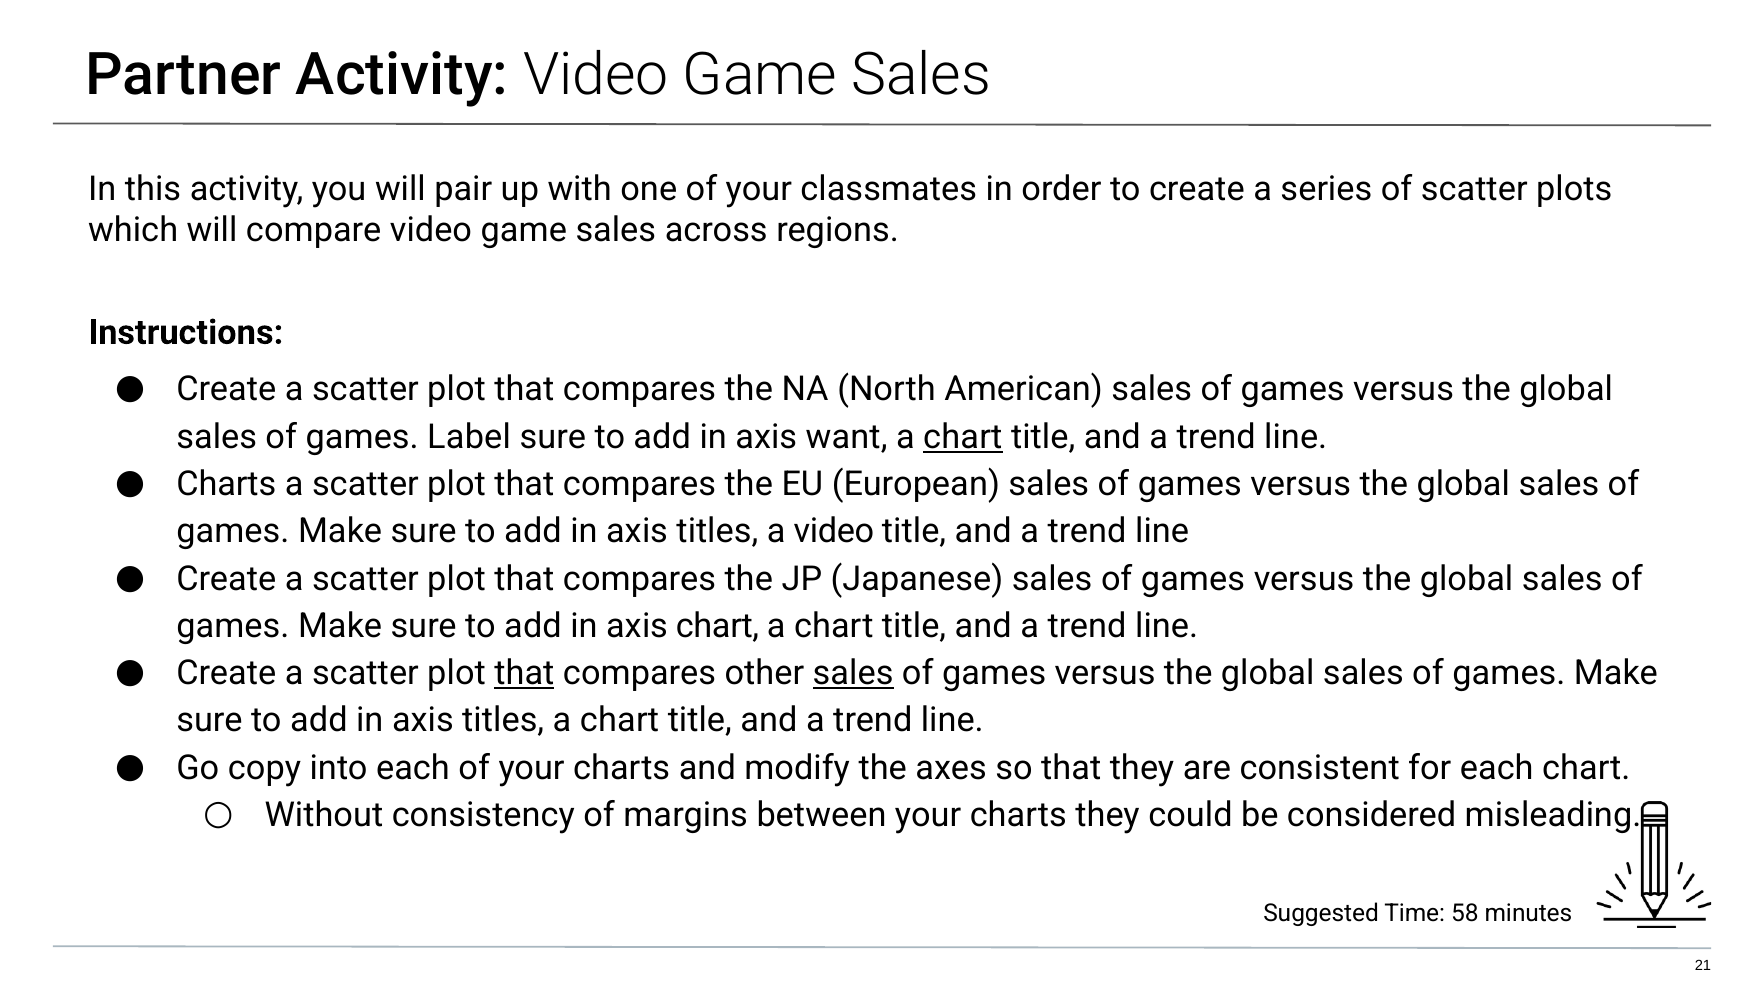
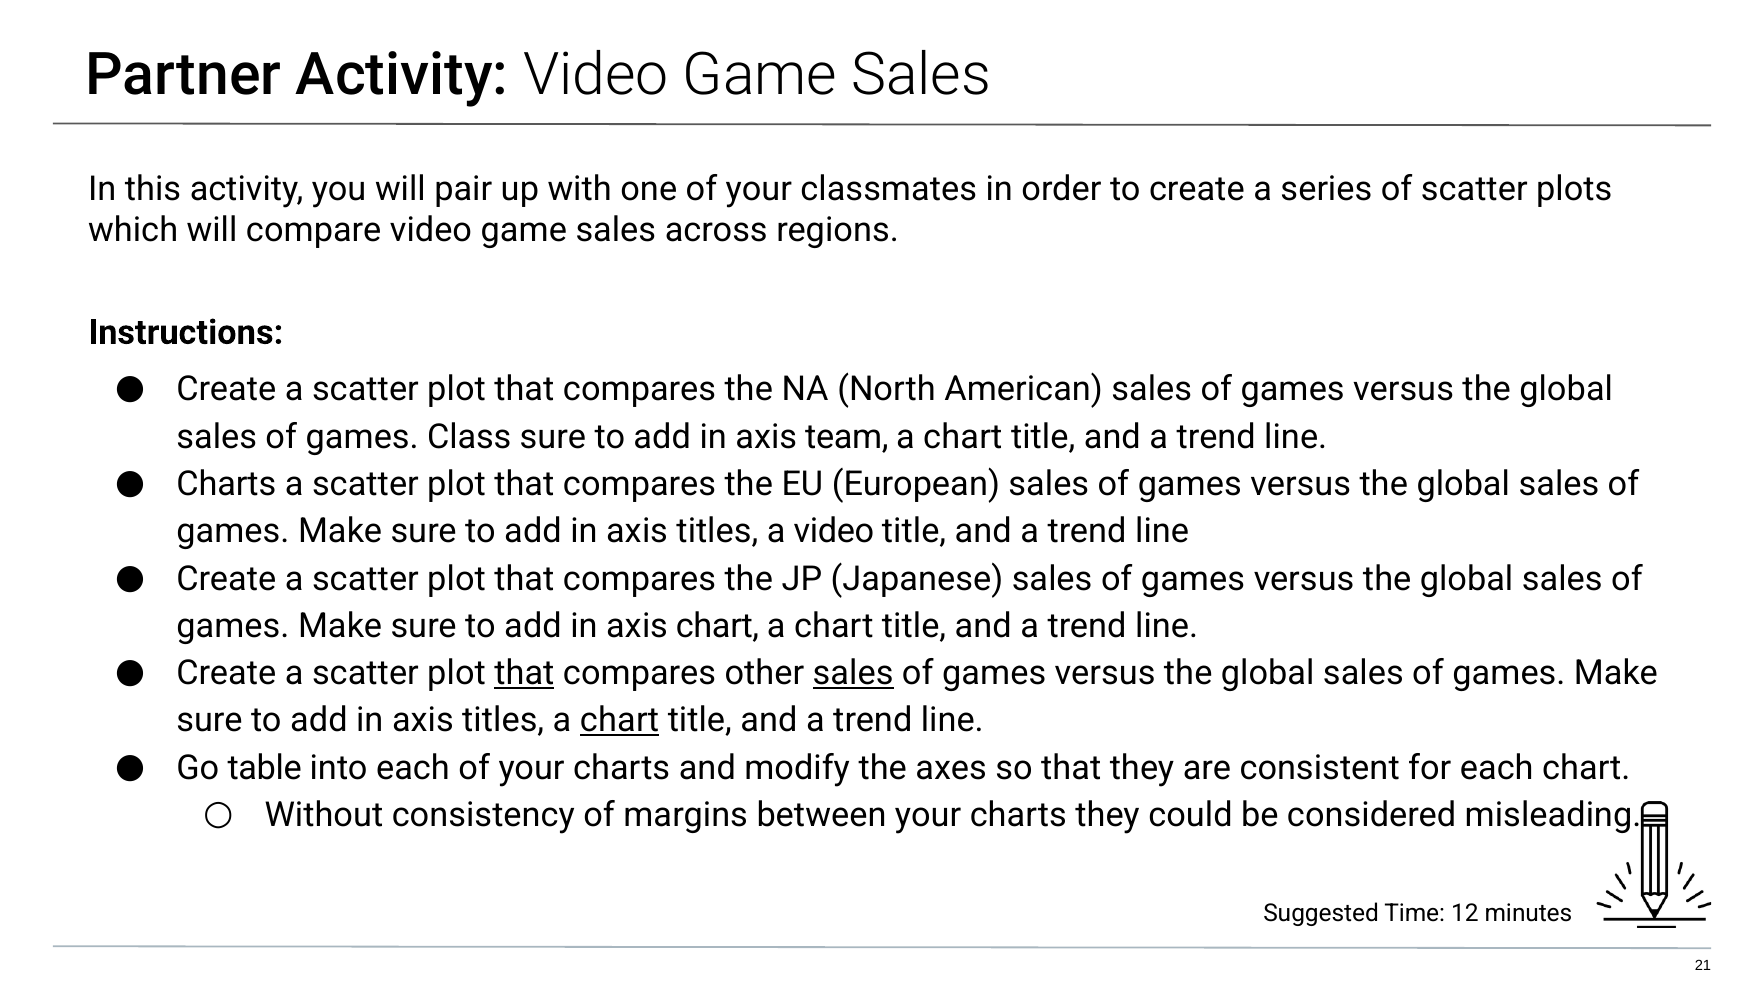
Label: Label -> Class (469, 437)
want: want -> team (847, 437)
chart underline: present -> none (963, 437)
chart underline: none -> present (620, 721)
copy: copy -> table (265, 768)
58: 58 -> 12 (1465, 914)
